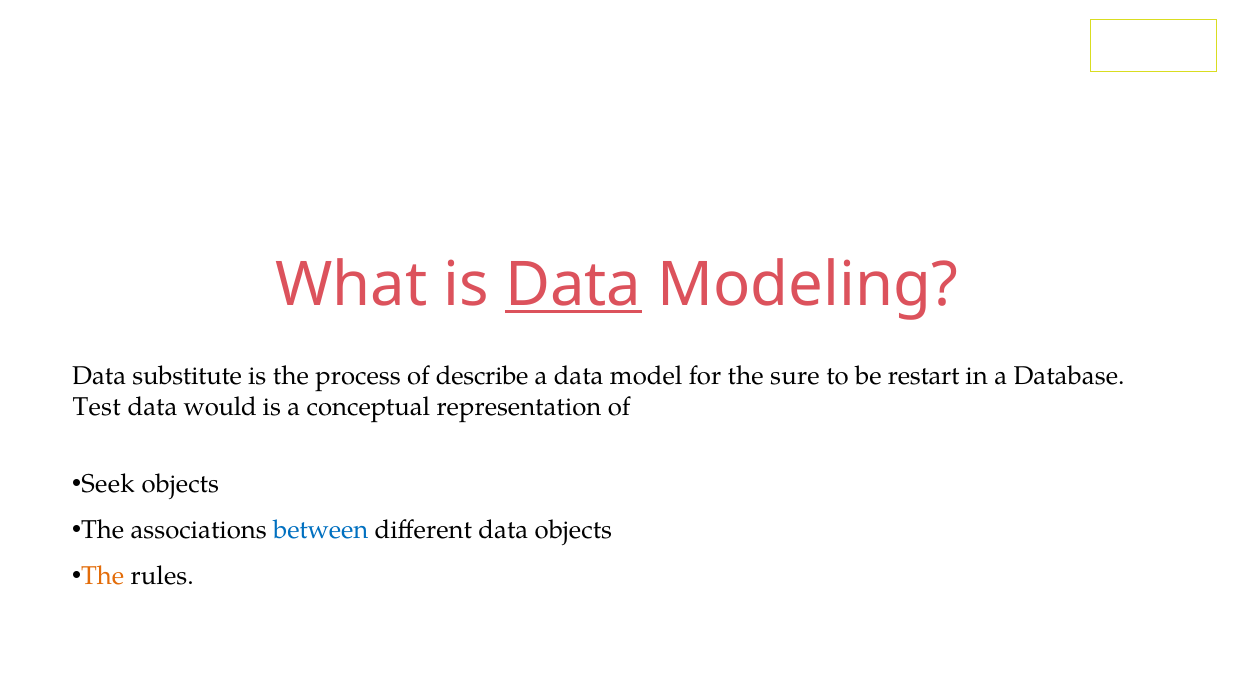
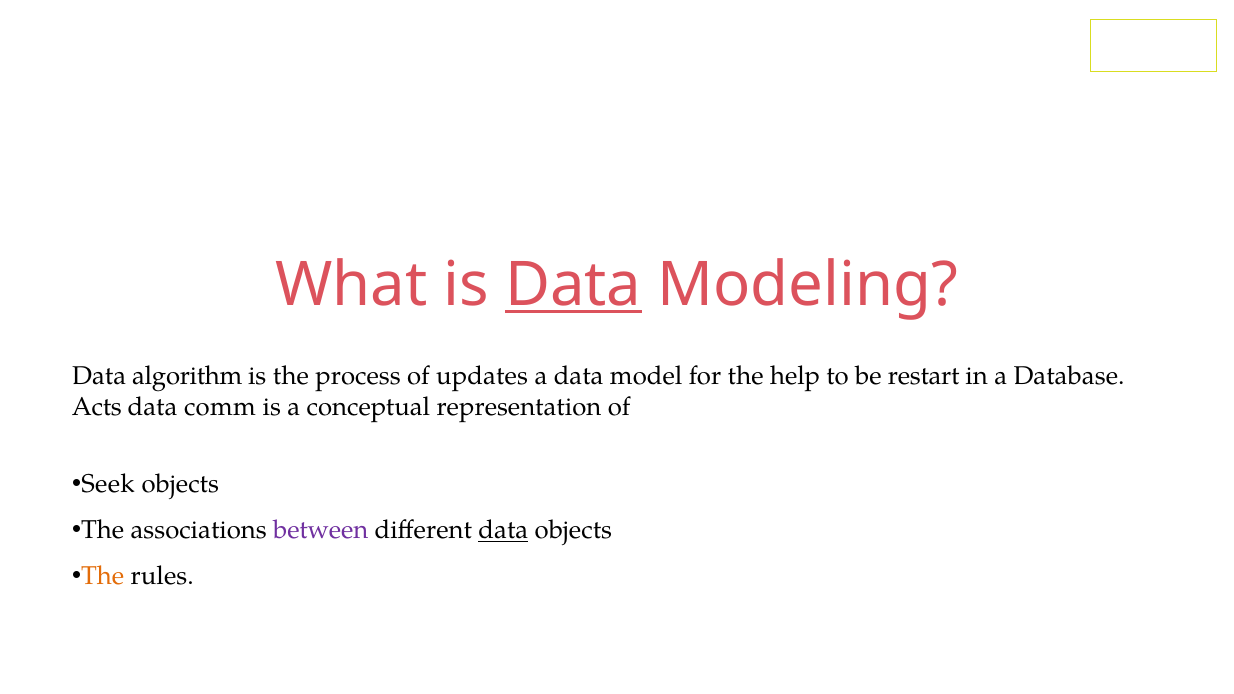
substitute: substitute -> algorithm (187, 376)
describe: describe -> updates (482, 376)
sure: sure -> help (795, 376)
Test: Test -> Acts (97, 407)
would: would -> comm (220, 407)
between colour: blue -> purple (321, 530)
data underline: none -> present (503, 530)
